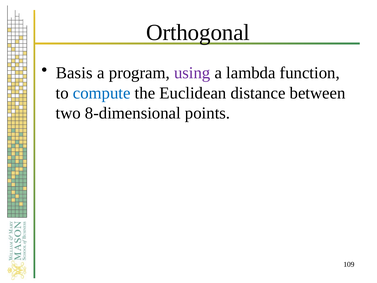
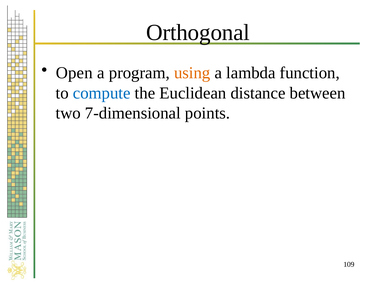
Basis: Basis -> Open (74, 73)
using colour: purple -> orange (192, 73)
8-dimensional: 8-dimensional -> 7-dimensional (133, 113)
